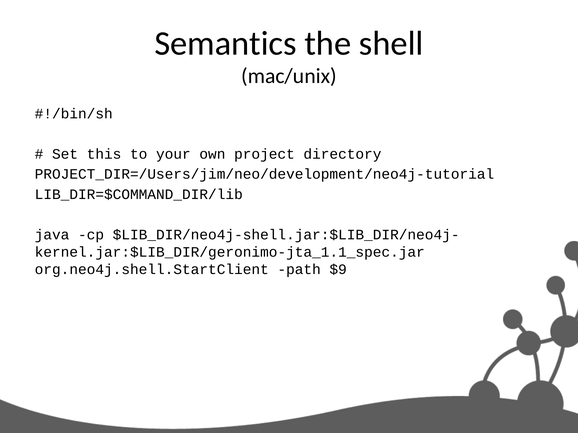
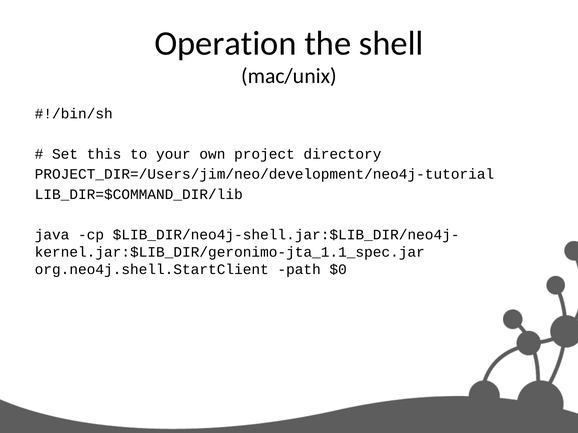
Semantics: Semantics -> Operation (226, 43)
$9: $9 -> $0 (338, 270)
